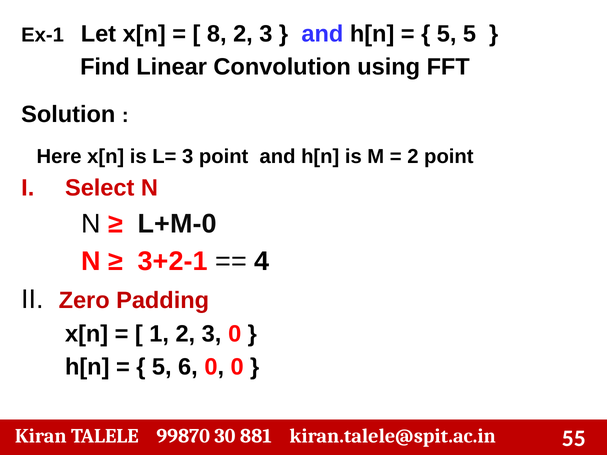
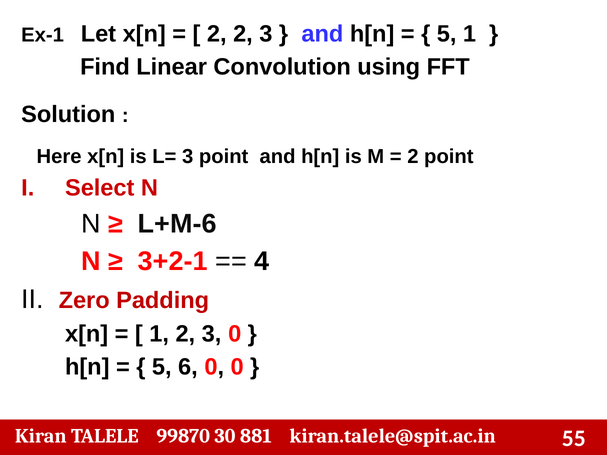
8: 8 -> 2 (217, 34)
5 5: 5 -> 1 (470, 34)
L+M-0: L+M-0 -> L+M-6 (177, 224)
